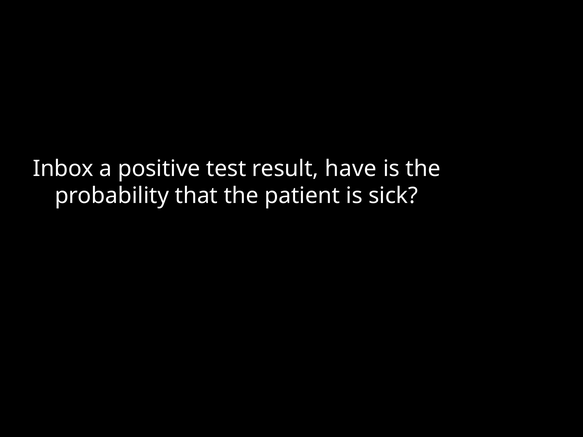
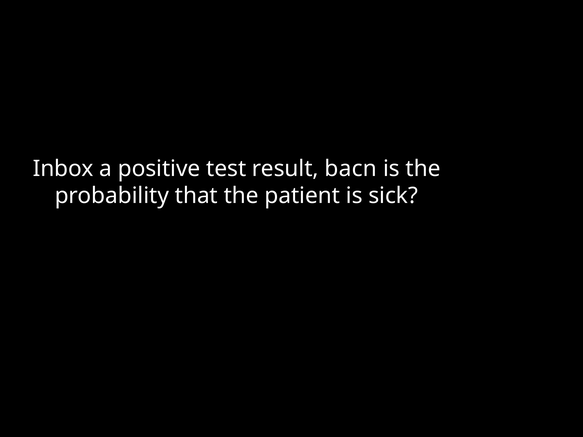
have: have -> bacn (351, 169)
